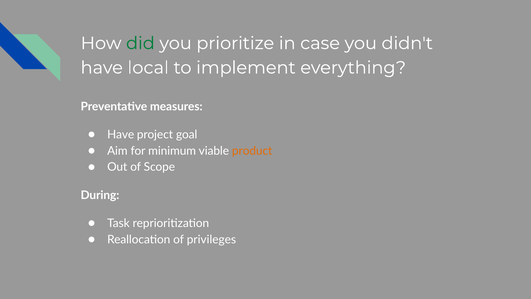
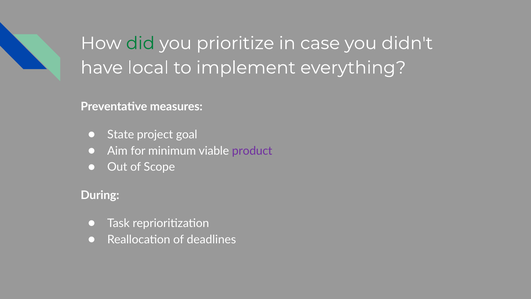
Have: Have -> State (121, 134)
product colour: orange -> purple (252, 151)
privileges: privileges -> deadlines (211, 239)
